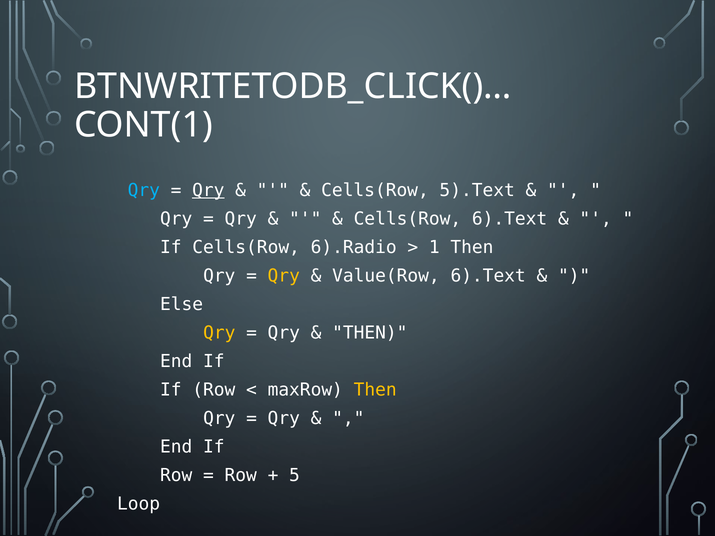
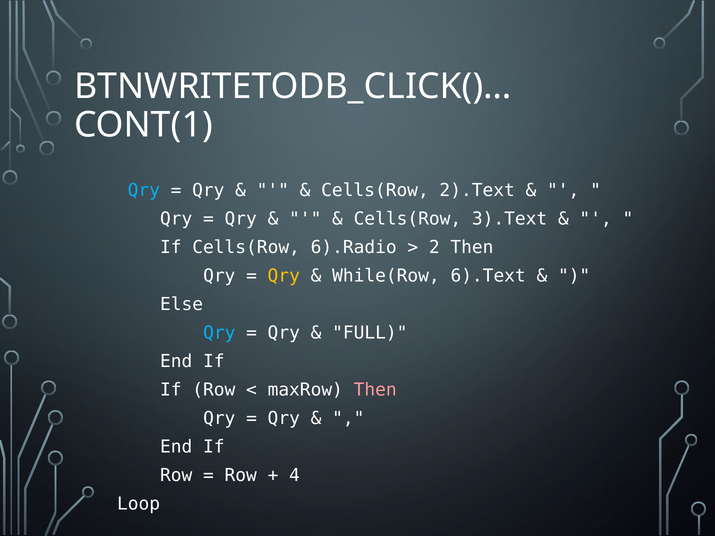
Qry underline: present -> none (208, 191)
5).Text: 5).Text -> 2).Text (477, 191)
Cells(Row 6).Text: 6).Text -> 3).Text (510, 219)
1: 1 -> 2 (434, 248)
Value(Row: Value(Row -> While(Row (386, 276)
Qry colour: yellow -> light blue (219, 333)
THEN: THEN -> FULL (370, 333)
Then colour: yellow -> pink (375, 390)
5: 5 -> 4 (294, 476)
